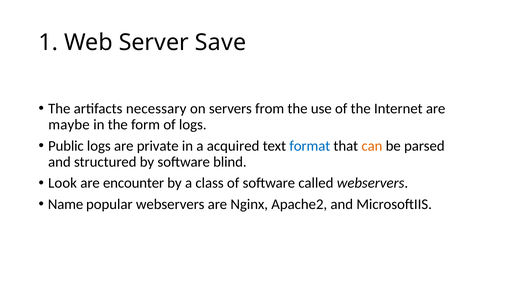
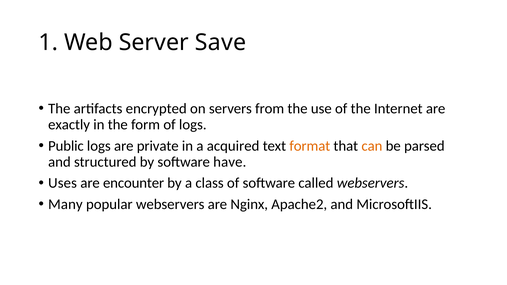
necessary: necessary -> encrypted (156, 109)
maybe: maybe -> exactly (69, 125)
format colour: blue -> orange (310, 146)
blind: blind -> have (230, 162)
Look: Look -> Uses (63, 183)
Name: Name -> Many (65, 204)
